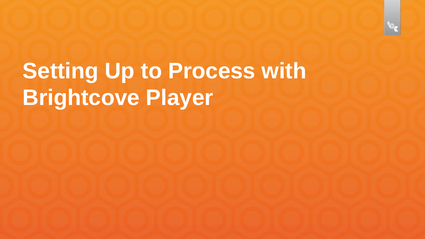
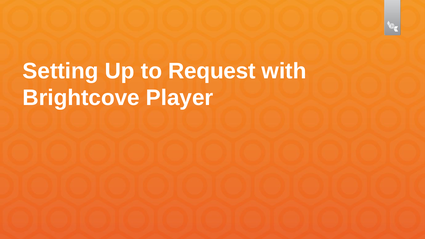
Process: Process -> Request (212, 71)
